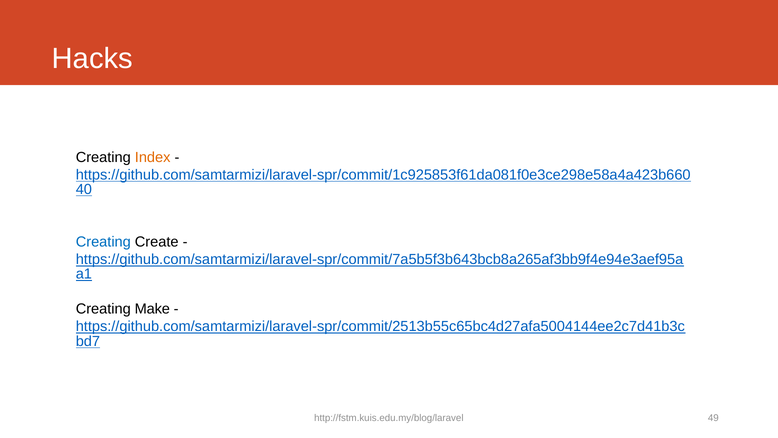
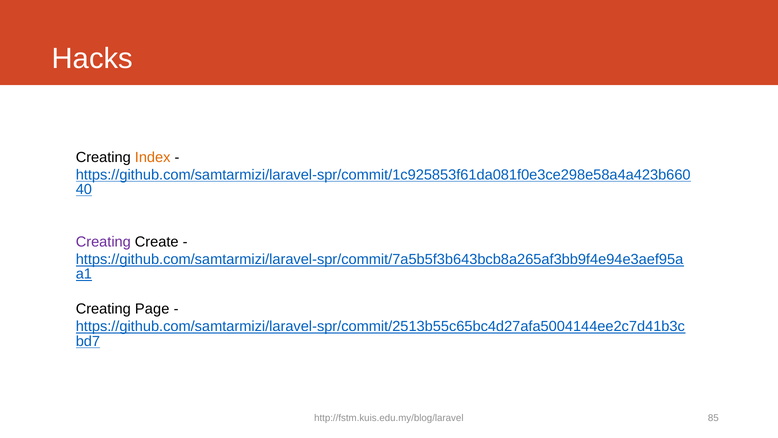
Creating colour: blue -> purple (103, 242)
Make: Make -> Page (152, 309)
49: 49 -> 85 (713, 418)
